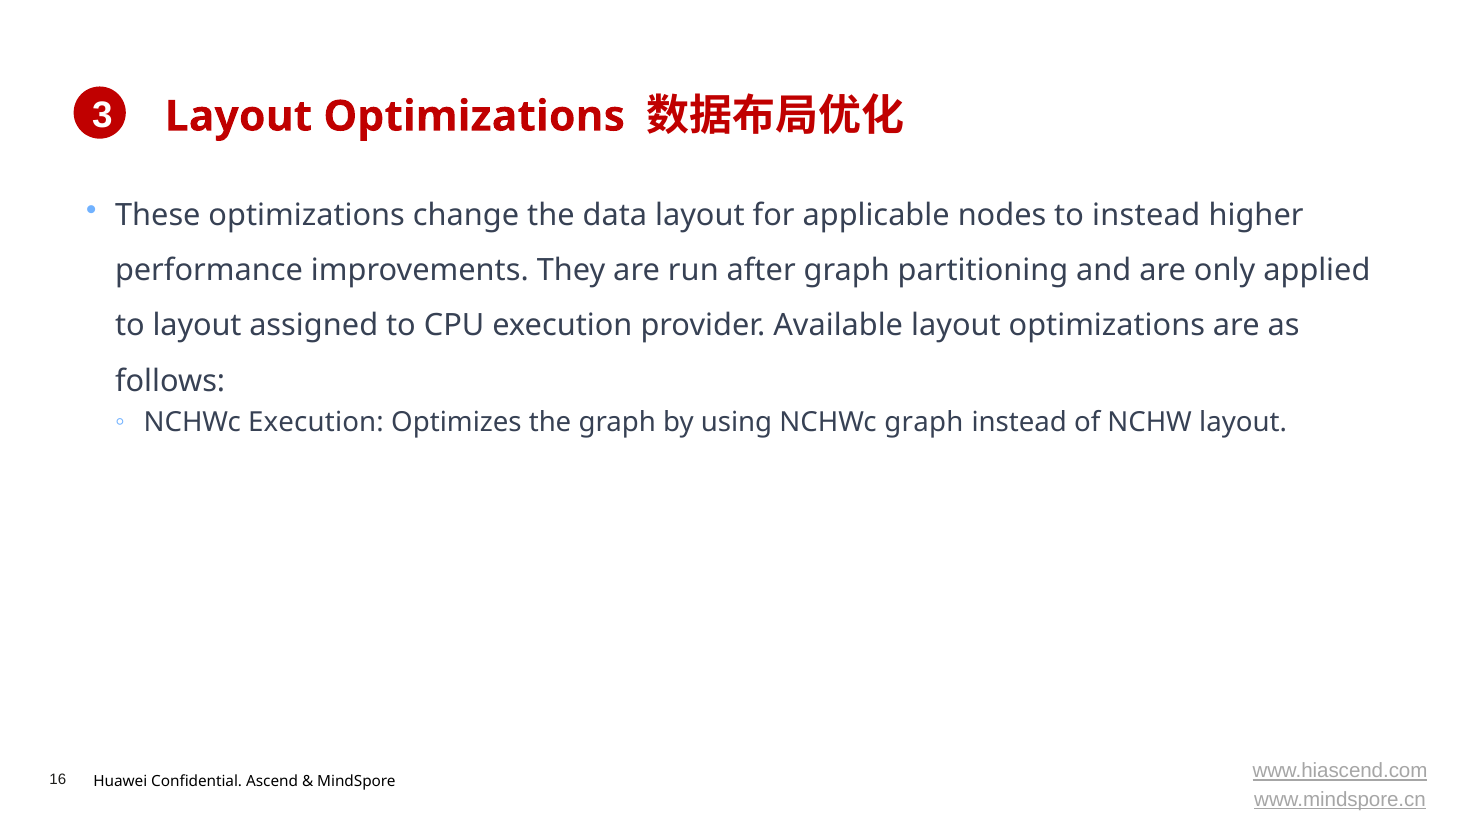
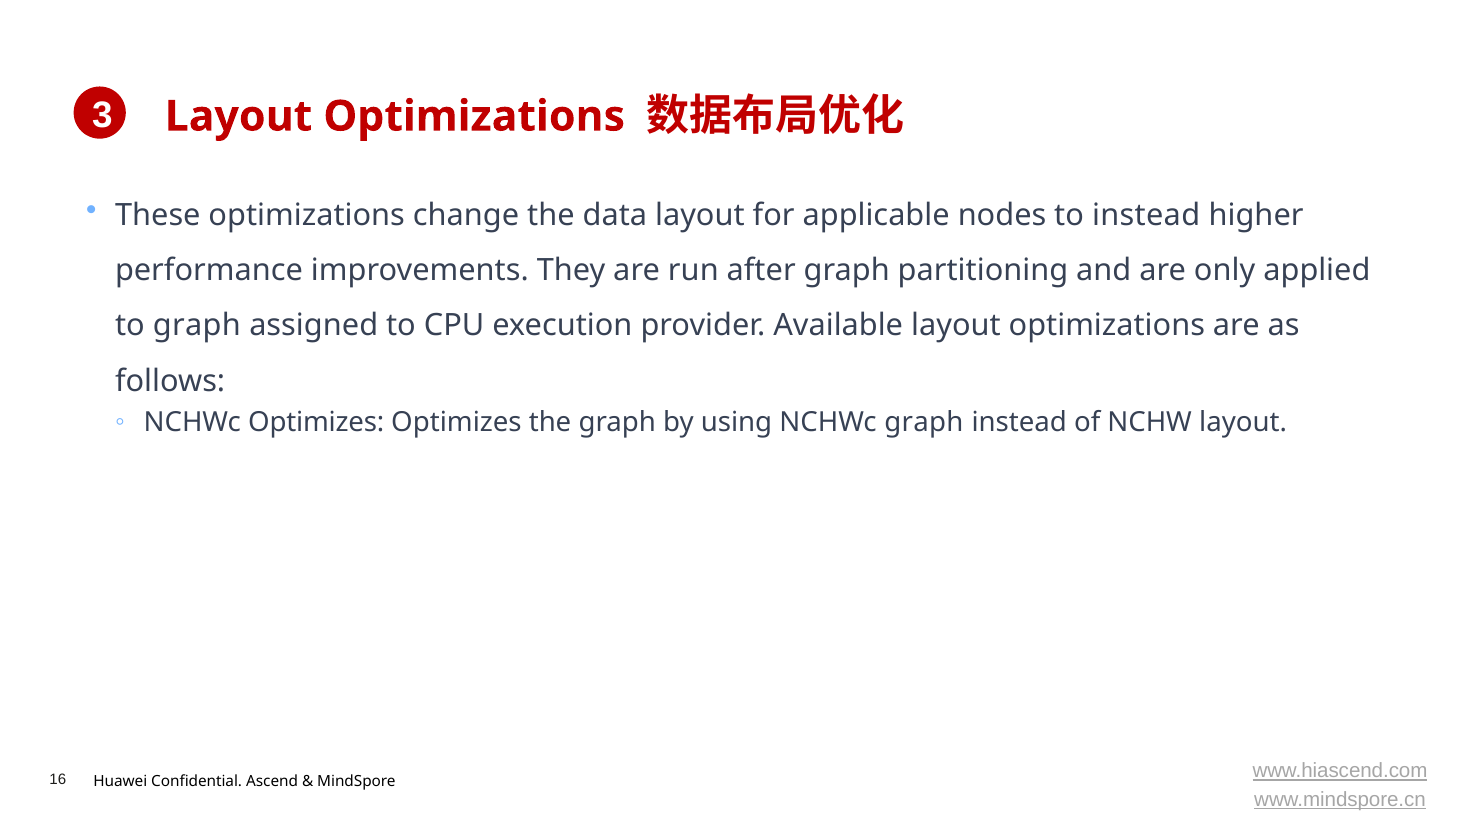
to layout: layout -> graph (197, 326)
NCHWc Execution: Execution -> Optimizes (316, 422)
